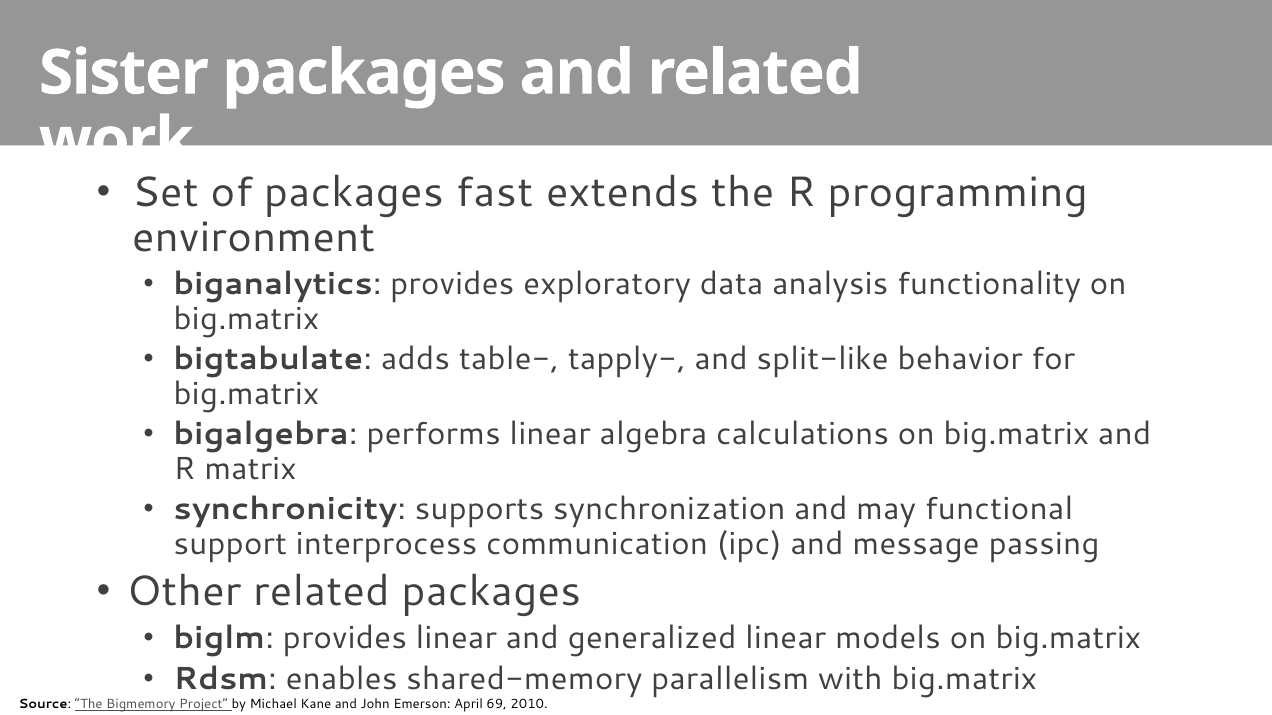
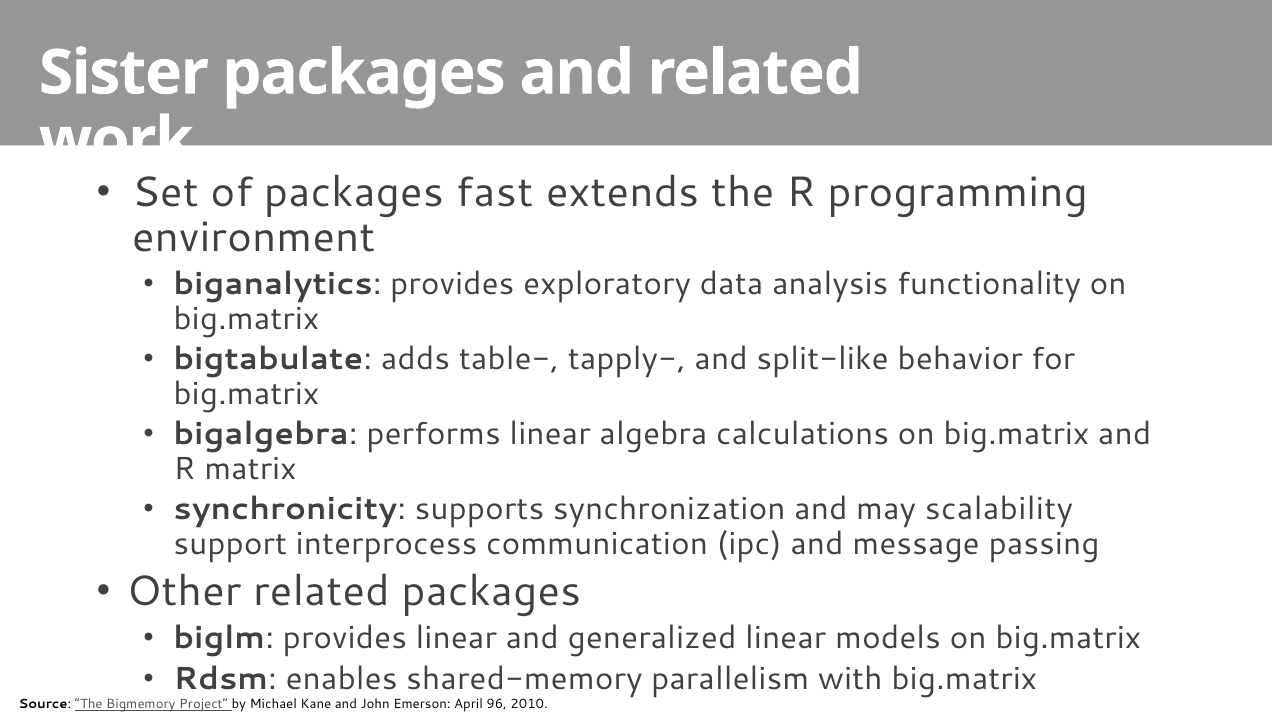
functional: functional -> scalability (999, 510)
69: 69 -> 96 (497, 704)
